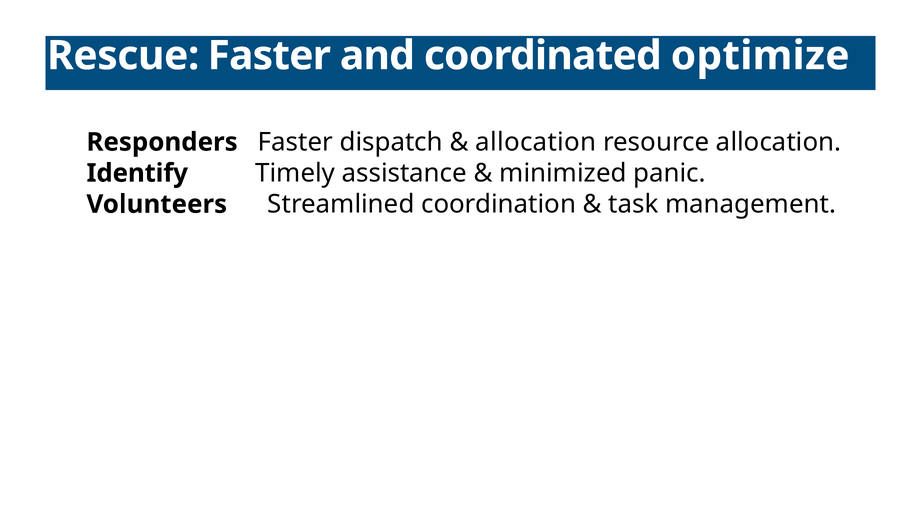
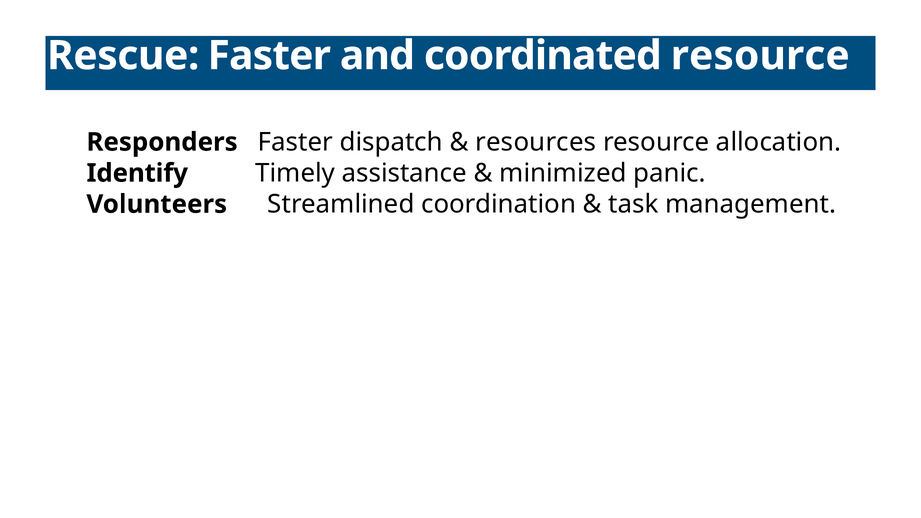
coordinated optimize: optimize -> resource (760, 56)
allocation: allocation -> resources (536, 142)
